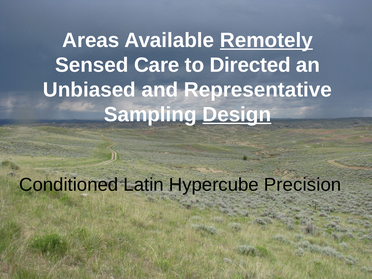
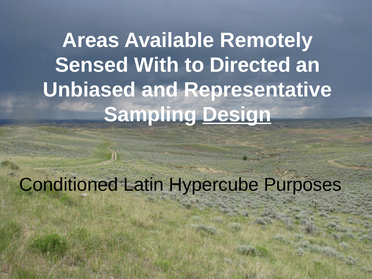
Remotely underline: present -> none (266, 40)
Care: Care -> With (157, 65)
Precision: Precision -> Purposes (303, 185)
